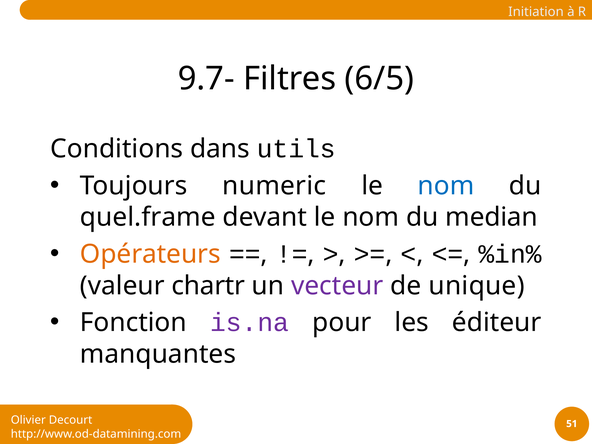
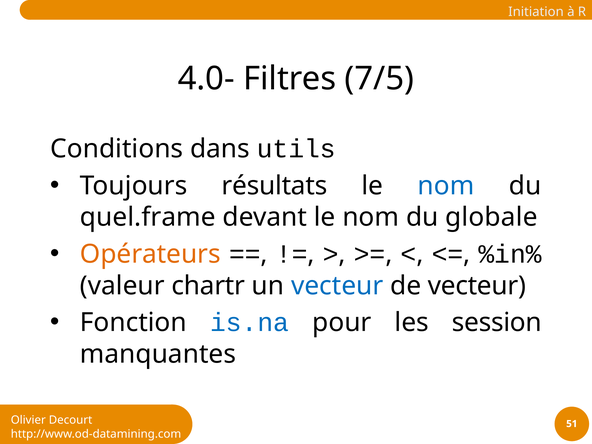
9.7-: 9.7- -> 4.0- (206, 79)
6/5: 6/5 -> 7/5 (379, 79)
numeric: numeric -> résultats (274, 186)
median: median -> globale (491, 217)
vecteur colour: purple -> blue (337, 286)
de unique: unique -> vecteur (477, 286)
is.na colour: purple -> blue (250, 323)
éditeur: éditeur -> session (497, 323)
